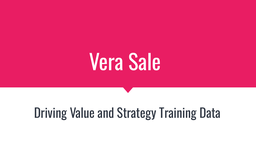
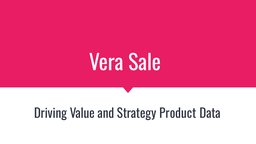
Training: Training -> Product (178, 114)
